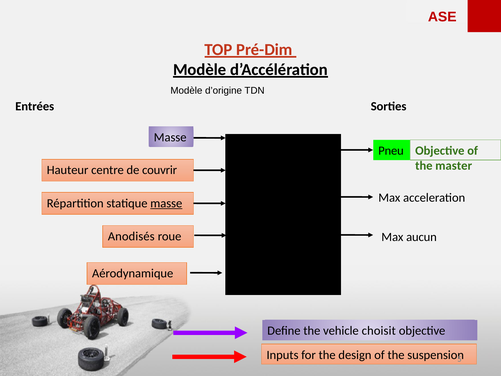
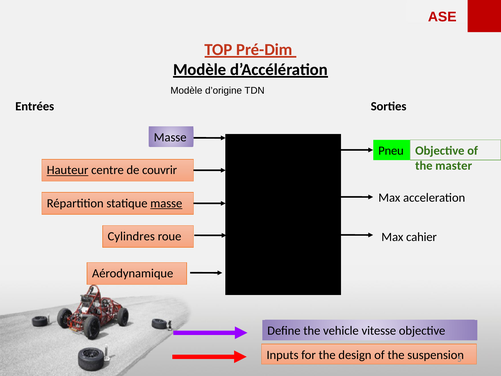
Hauteur underline: none -> present (68, 170)
Anodisés: Anodisés -> Cylindres (131, 236)
aucun: aucun -> cahier (421, 237)
choisit: choisit -> vitesse (379, 331)
